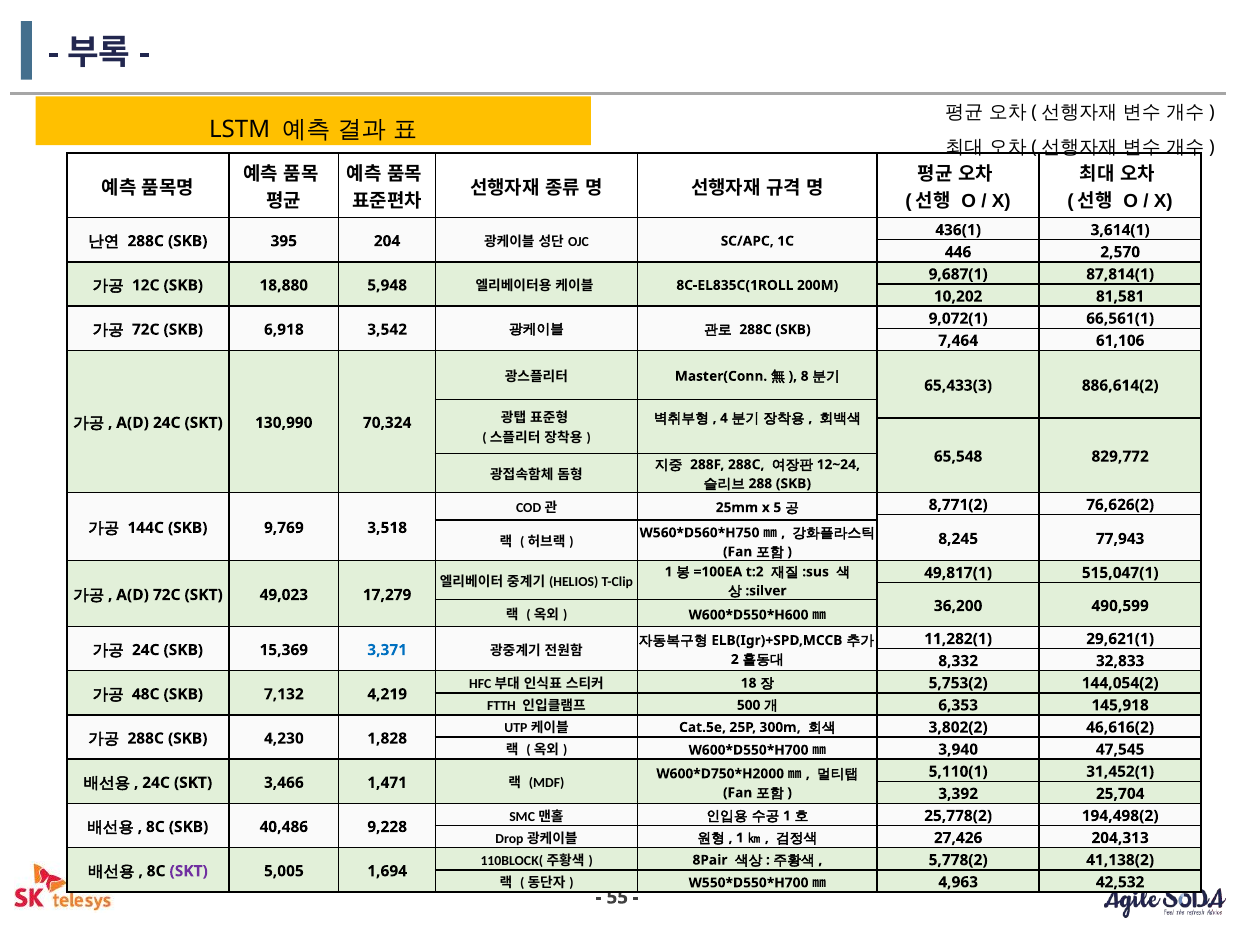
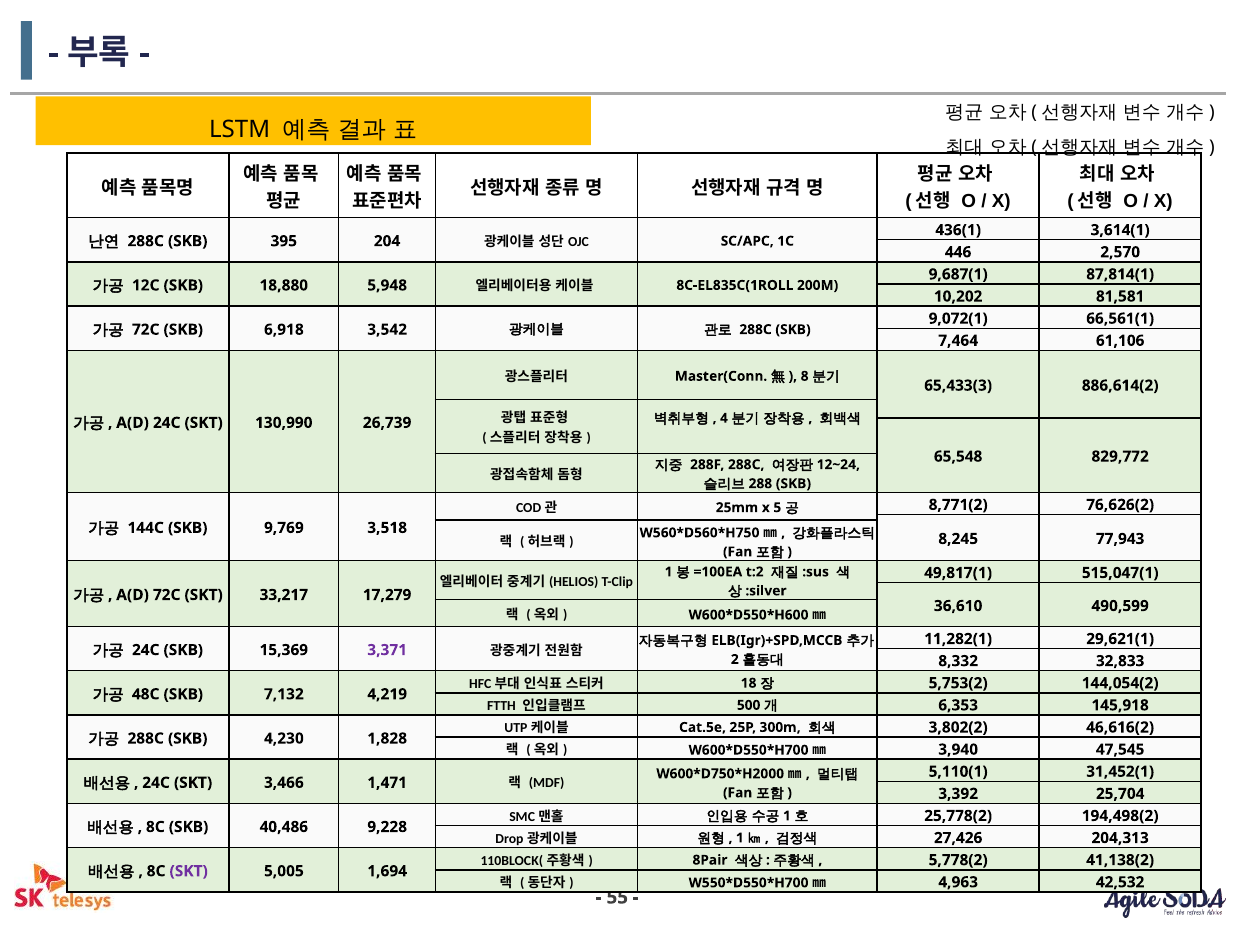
70,324: 70,324 -> 26,739 (387, 423)
49,023: 49,023 -> 33,217 (284, 595)
36,200: 36,200 -> 36,610 (958, 606)
3,371 colour: blue -> purple (387, 650)
